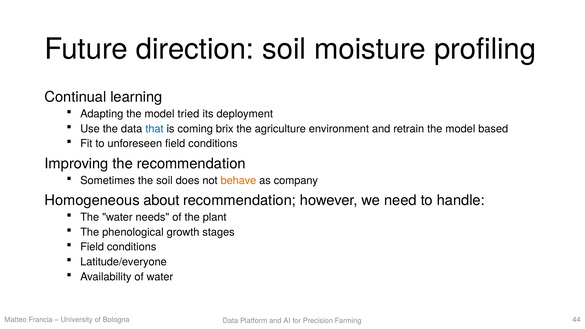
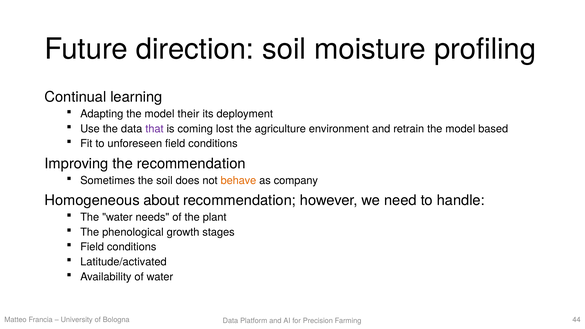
tried: tried -> their (188, 114)
that colour: blue -> purple (154, 129)
brix: brix -> lost (225, 129)
Latitude/everyone: Latitude/everyone -> Latitude/activated (123, 262)
